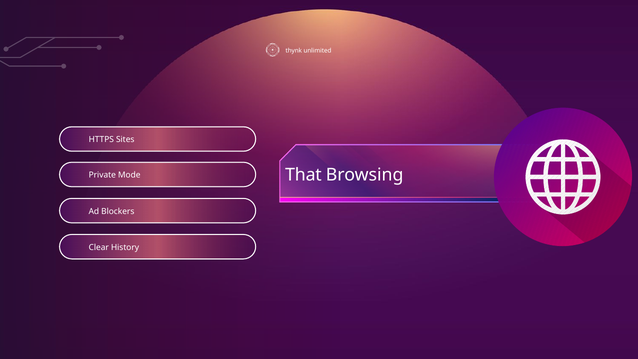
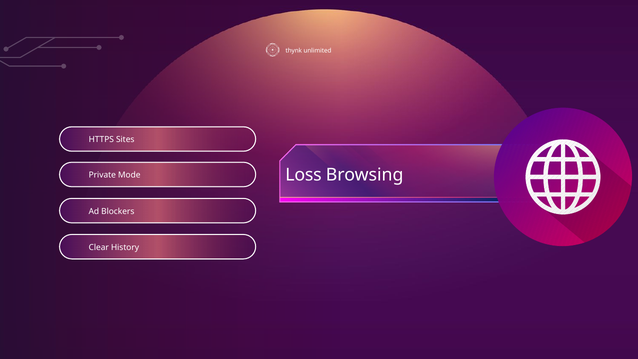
That: That -> Loss (303, 175)
